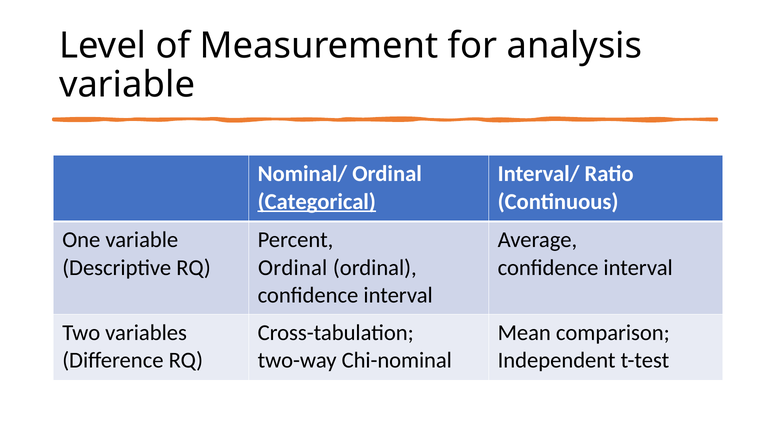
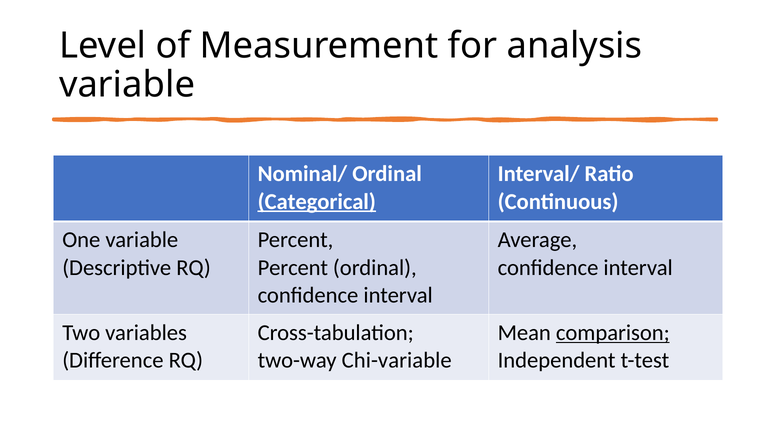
Ordinal: Ordinal -> Percent (293, 267)
comparison underline: none -> present (613, 332)
Chi-nominal: Chi-nominal -> Chi-variable (397, 360)
